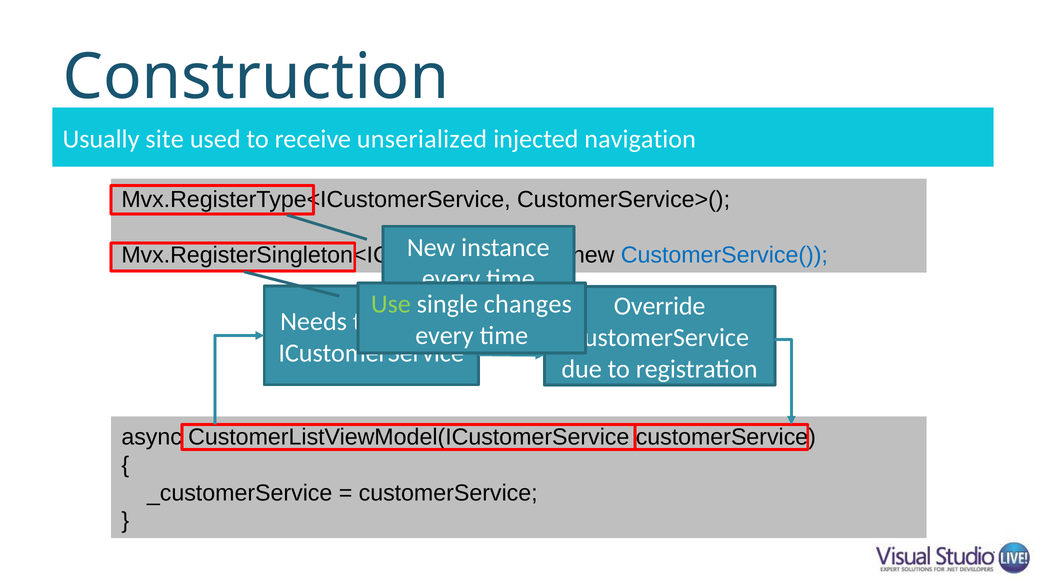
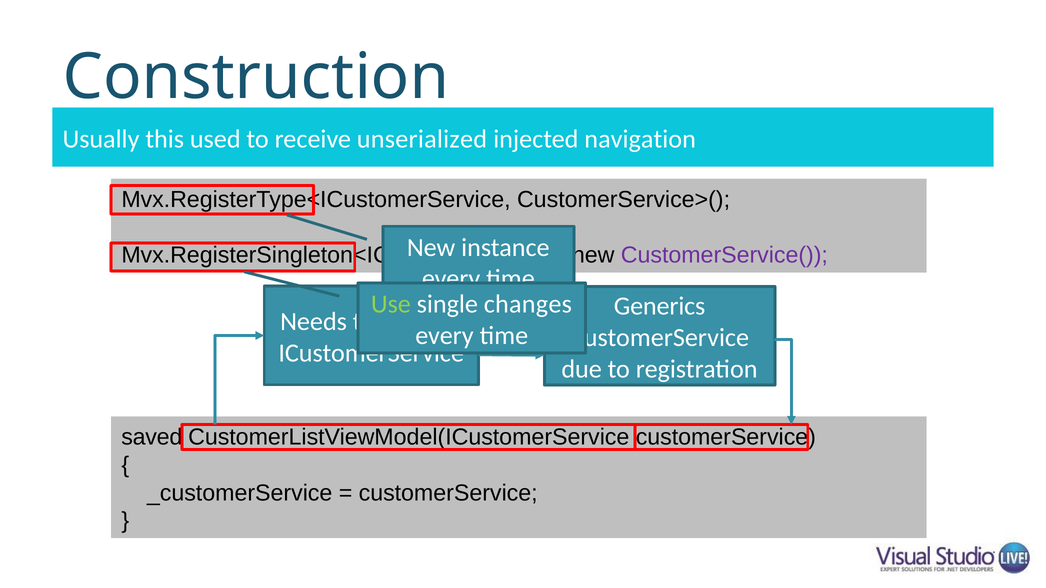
site: site -> this (165, 139)
CustomerService( colour: blue -> purple (724, 255)
Override: Override -> Generics (660, 307)
async: async -> saved (152, 437)
